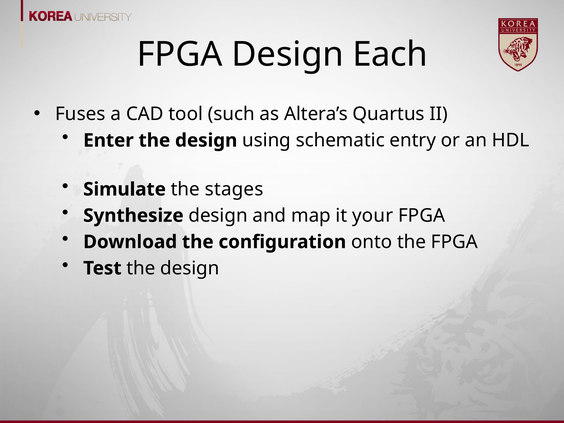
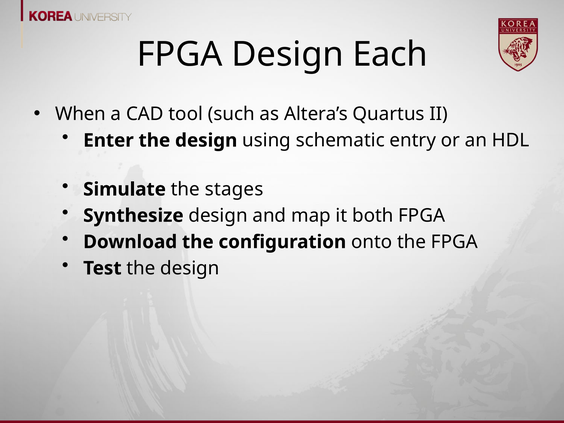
Fuses: Fuses -> When (80, 114)
your: your -> both (373, 216)
